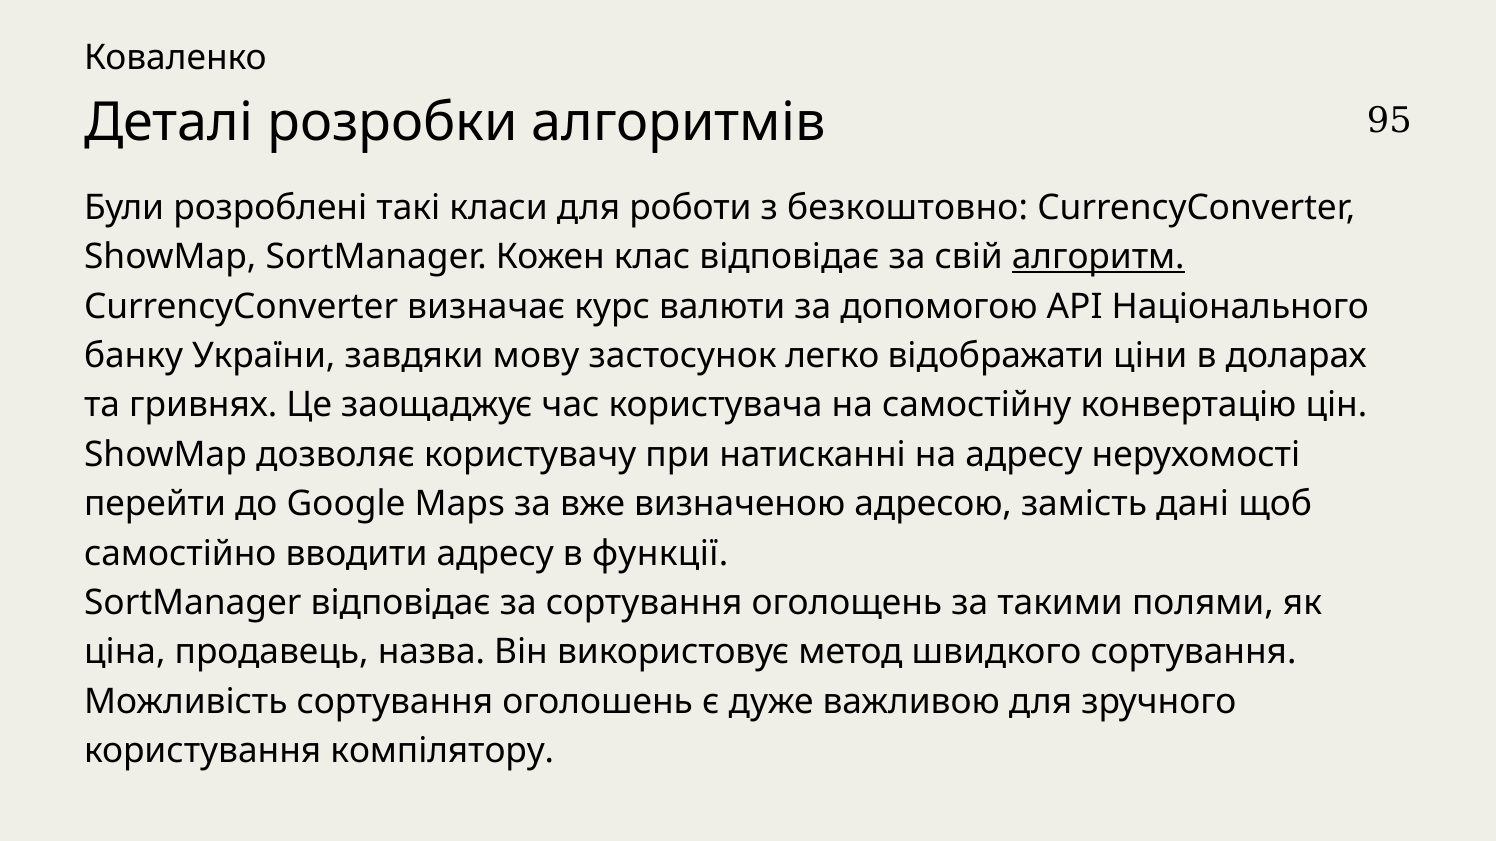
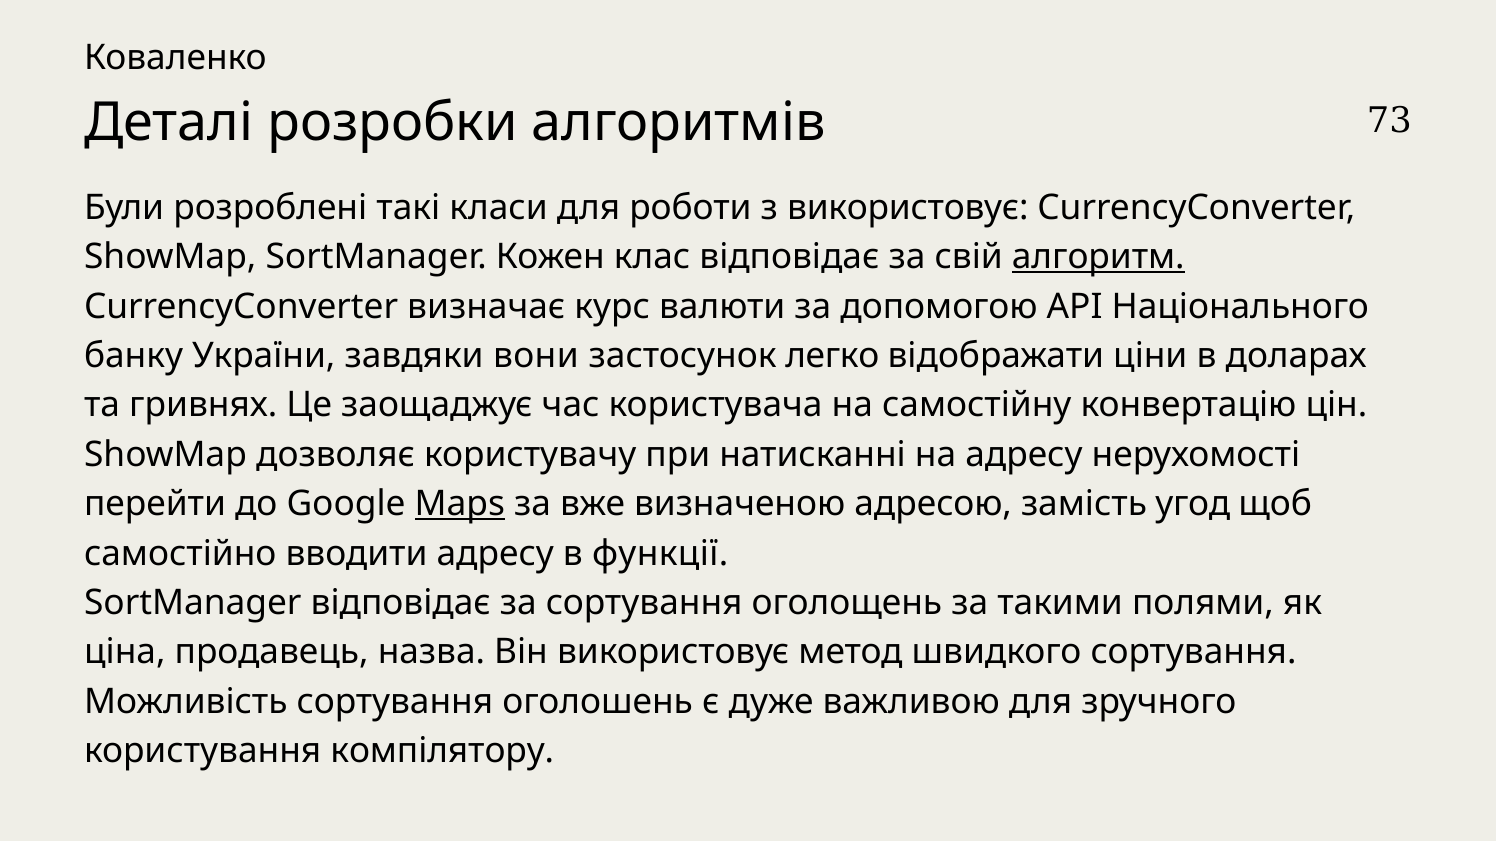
95: 95 -> 73 (1389, 121)
з безкоштовно: безкоштовно -> використовує (908, 208)
мову: мову -> вони (536, 356)
Maps underline: none -> present (460, 504)
дані: дані -> угод (1193, 504)
